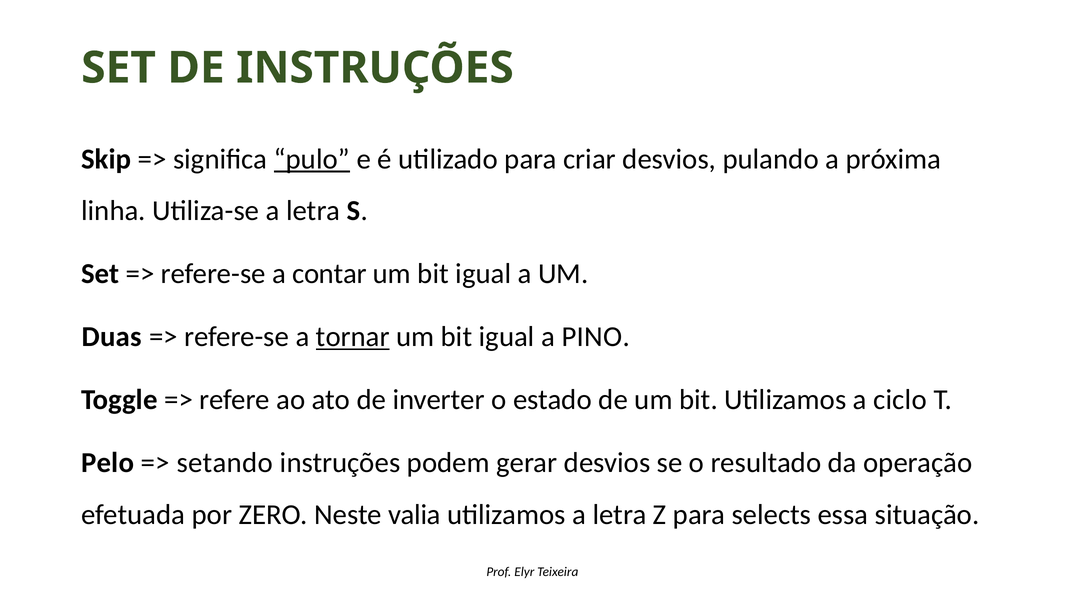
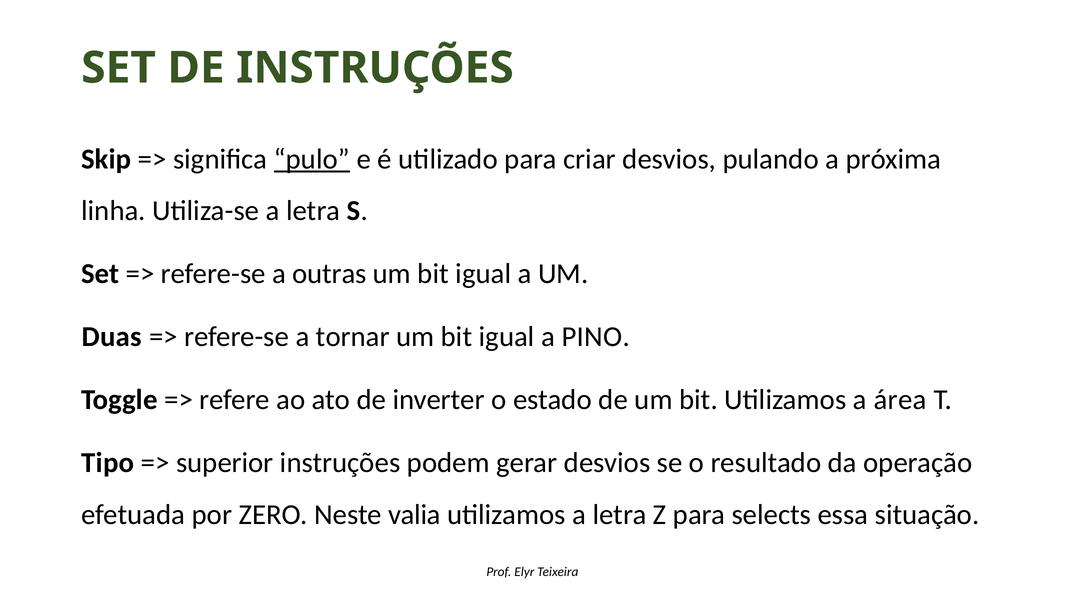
contar: contar -> outras (329, 274)
tornar underline: present -> none (353, 337)
ciclo: ciclo -> área (900, 400)
Pelo: Pelo -> Tipo (108, 463)
setando: setando -> superior (225, 463)
